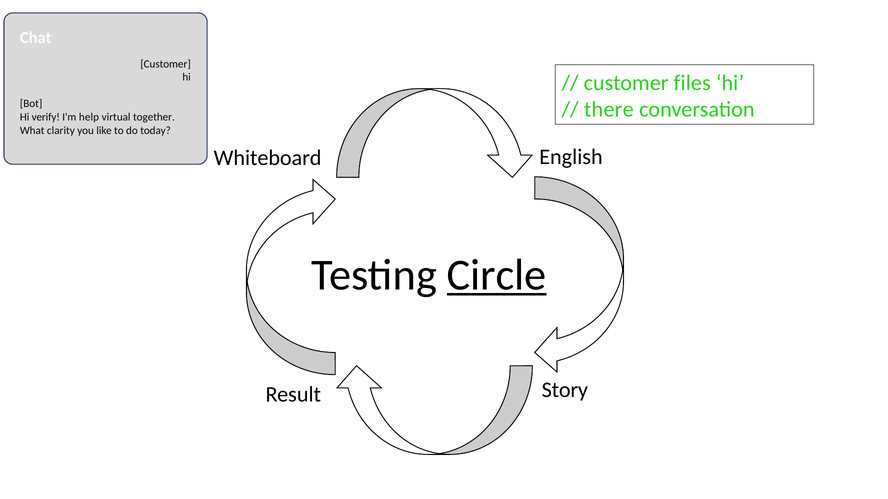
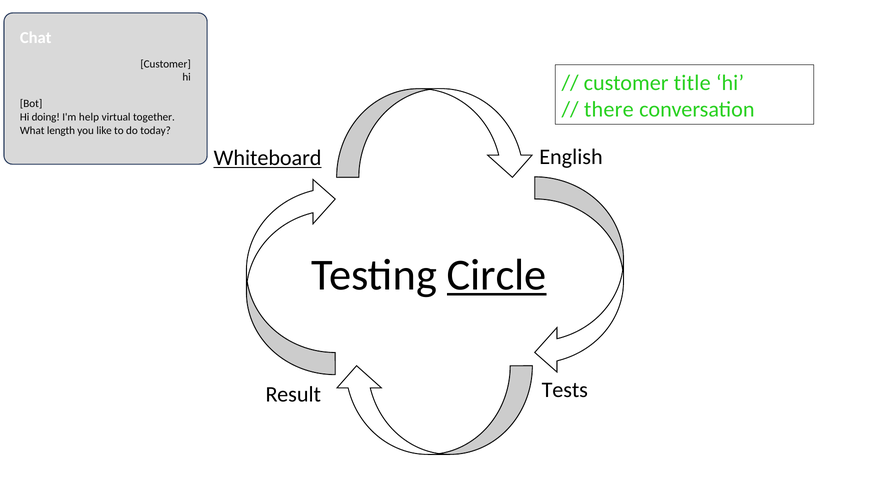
files: files -> title (692, 83)
verify: verify -> doing (46, 117)
clarity: clarity -> length (61, 131)
Whiteboard underline: none -> present (268, 158)
Story: Story -> Tests (565, 390)
